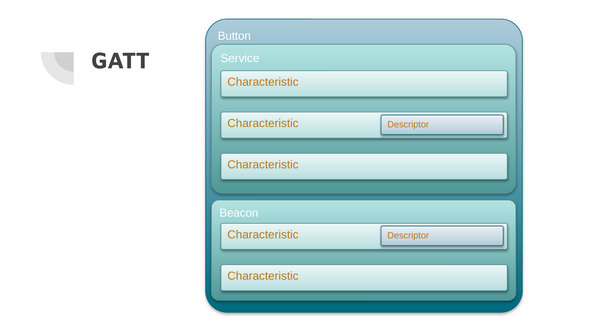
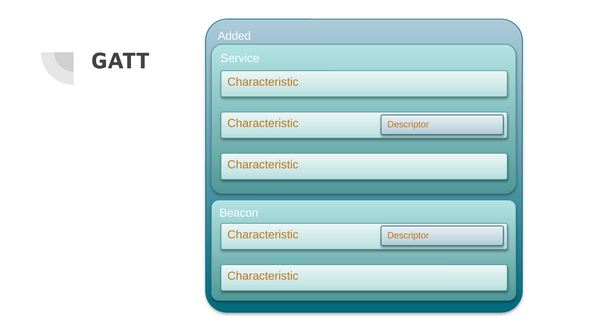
Button: Button -> Added (234, 36)
